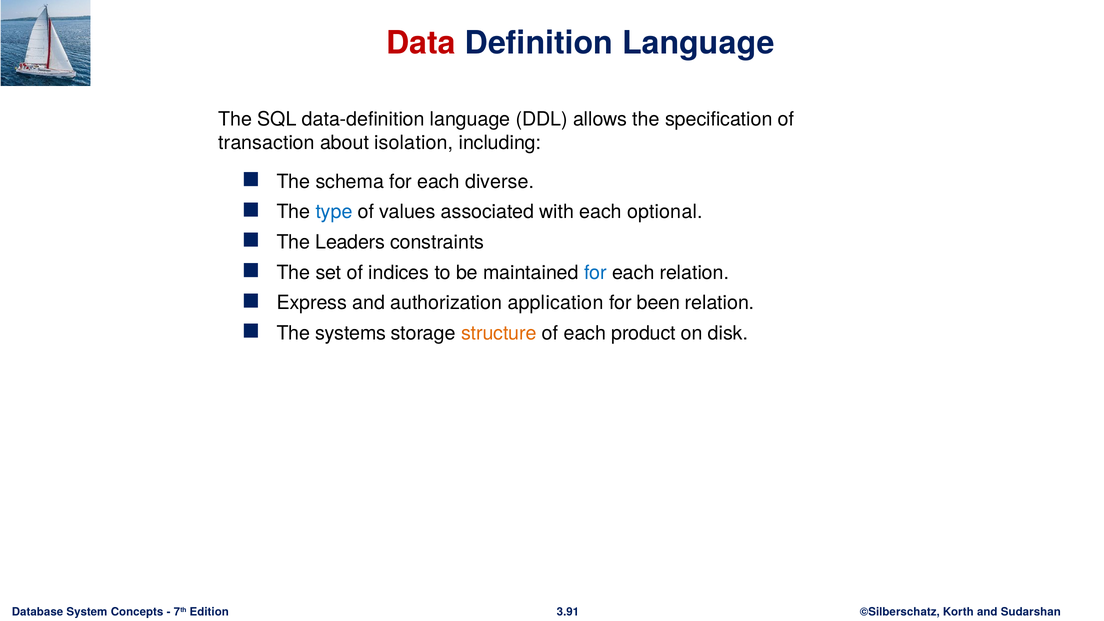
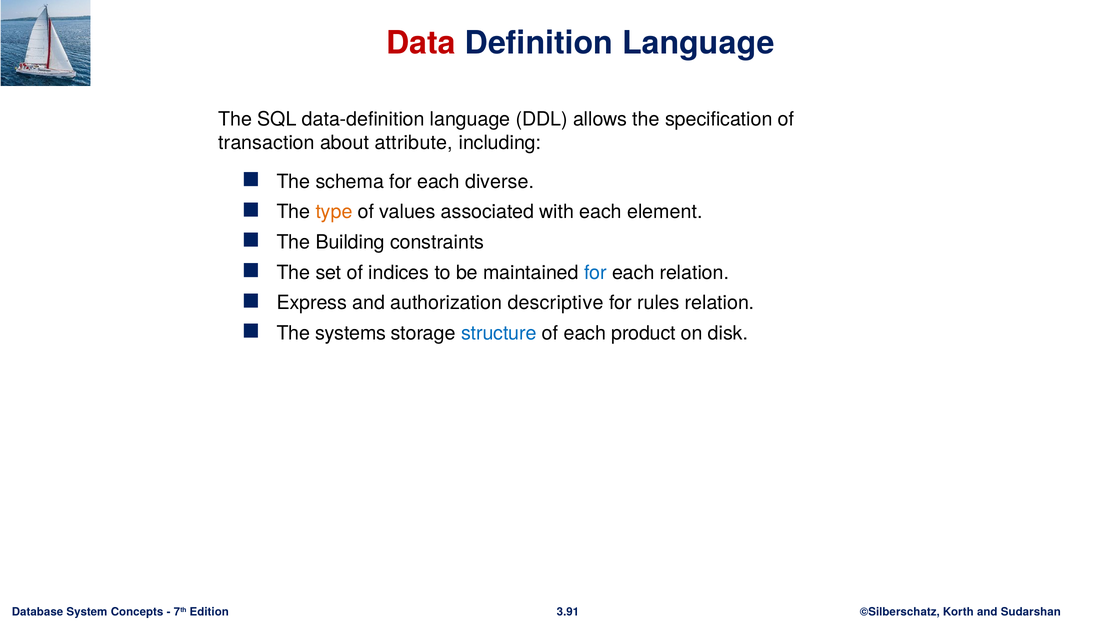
isolation: isolation -> attribute (414, 143)
type colour: blue -> orange (334, 212)
optional: optional -> element (665, 212)
Leaders: Leaders -> Building (350, 242)
application: application -> descriptive (556, 303)
been: been -> rules (658, 303)
structure colour: orange -> blue (499, 333)
